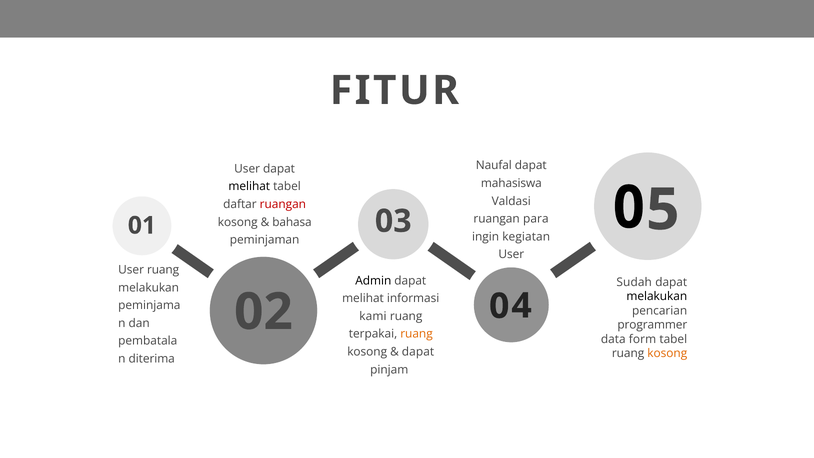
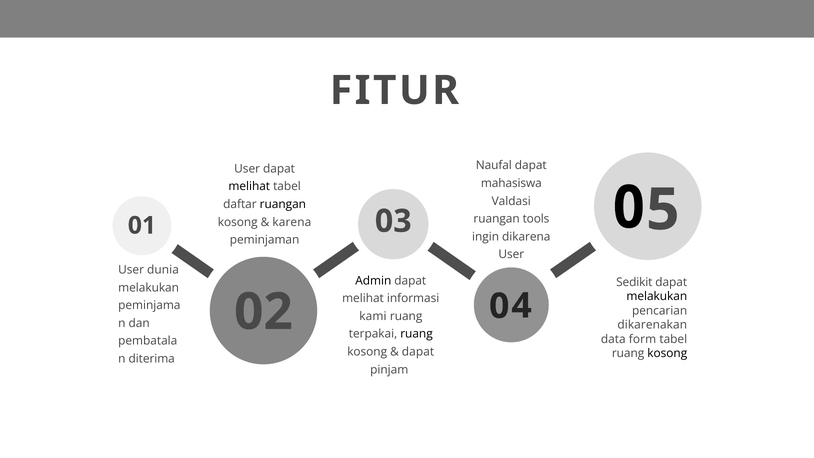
ruangan colour: red -> black (283, 204)
para: para -> tools (536, 219)
bahasa: bahasa -> karena (292, 222)
kegiatan: kegiatan -> dikarena (526, 237)
User ruang: ruang -> dunia (163, 270)
Sudah: Sudah -> Sedikit (634, 282)
programmer: programmer -> dikarenakan (652, 325)
ruang colour: orange -> black (416, 334)
kosong colour: orange -> black (667, 354)
